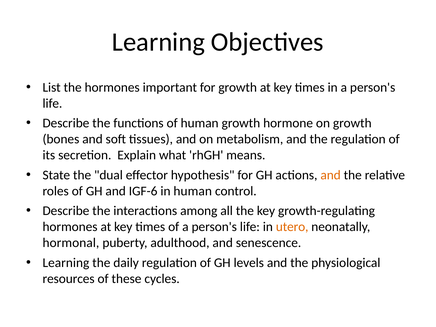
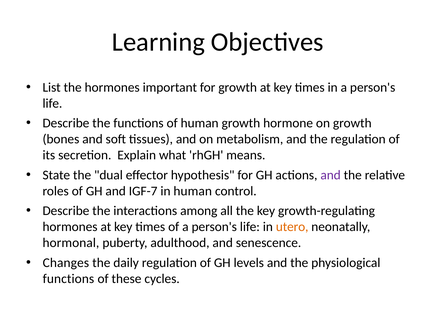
and colour: orange -> purple (331, 175)
IGF-6: IGF-6 -> IGF-7 (143, 191)
Learning: Learning -> Changes (66, 263)
resources: resources -> functions (68, 279)
